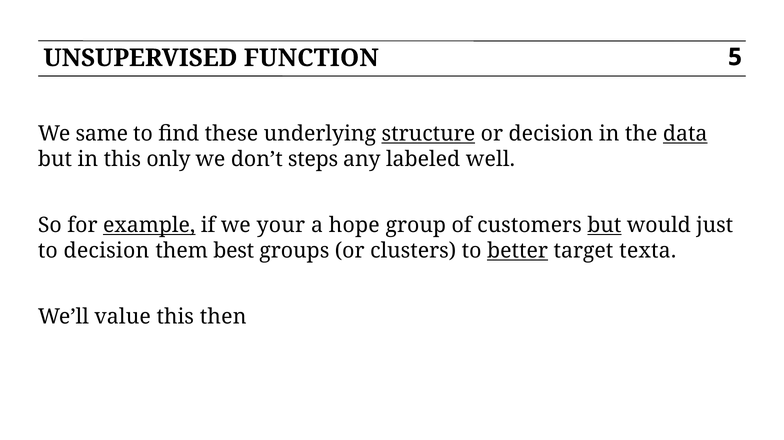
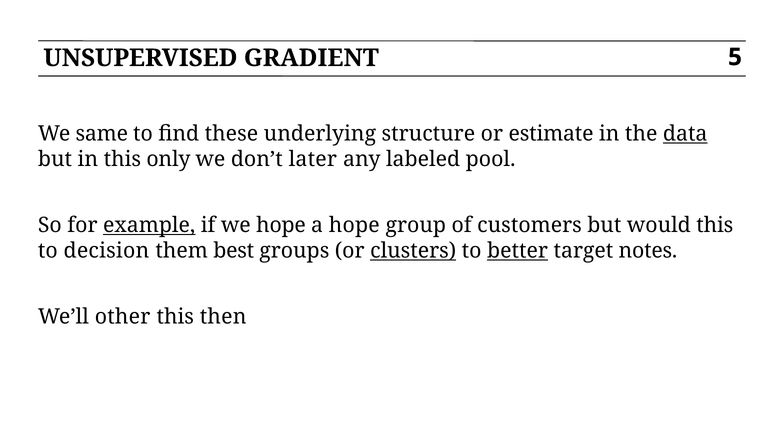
FUNCTION: FUNCTION -> GRADIENT (311, 58)
structure underline: present -> none (428, 134)
or decision: decision -> estimate (551, 134)
steps: steps -> later (313, 159)
well: well -> pool (491, 159)
we your: your -> hope (281, 225)
but underline: present -> none (604, 225)
would just: just -> this (715, 225)
clusters underline: none -> present (413, 251)
texta: texta -> notes (648, 251)
value: value -> other (123, 317)
